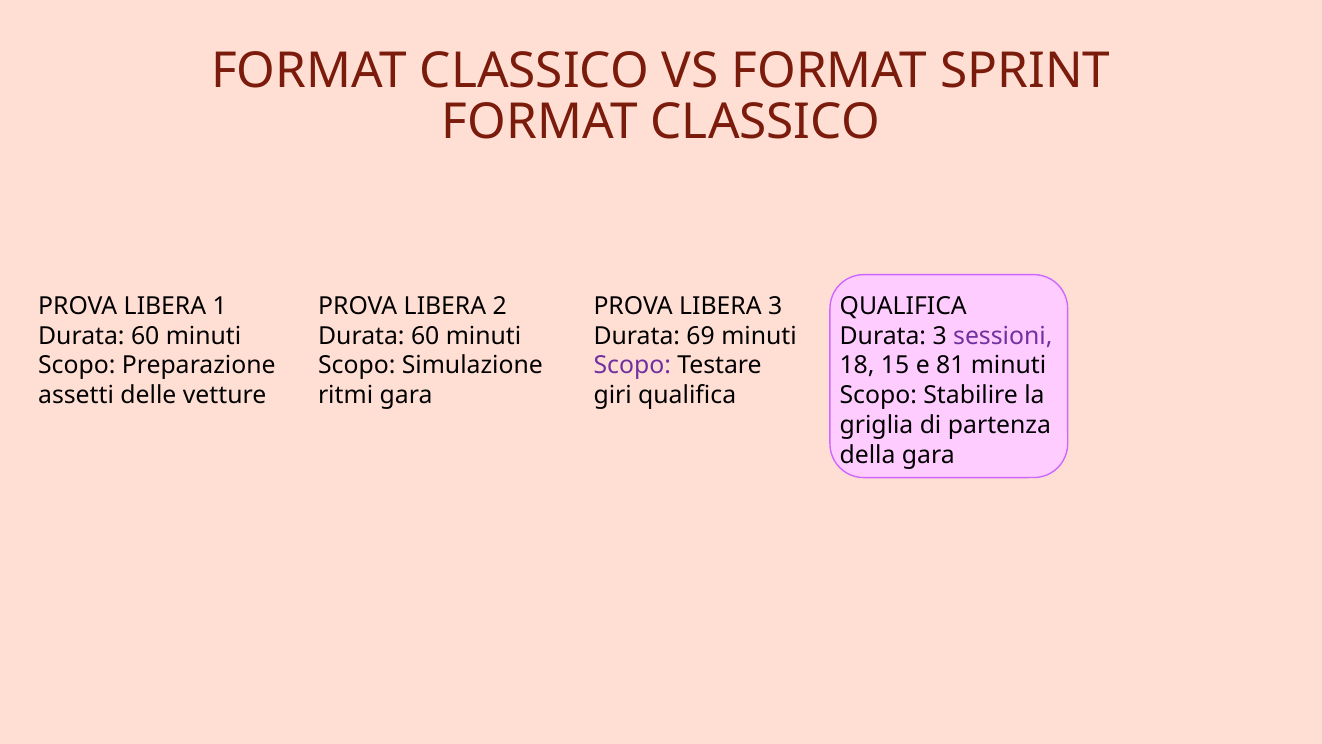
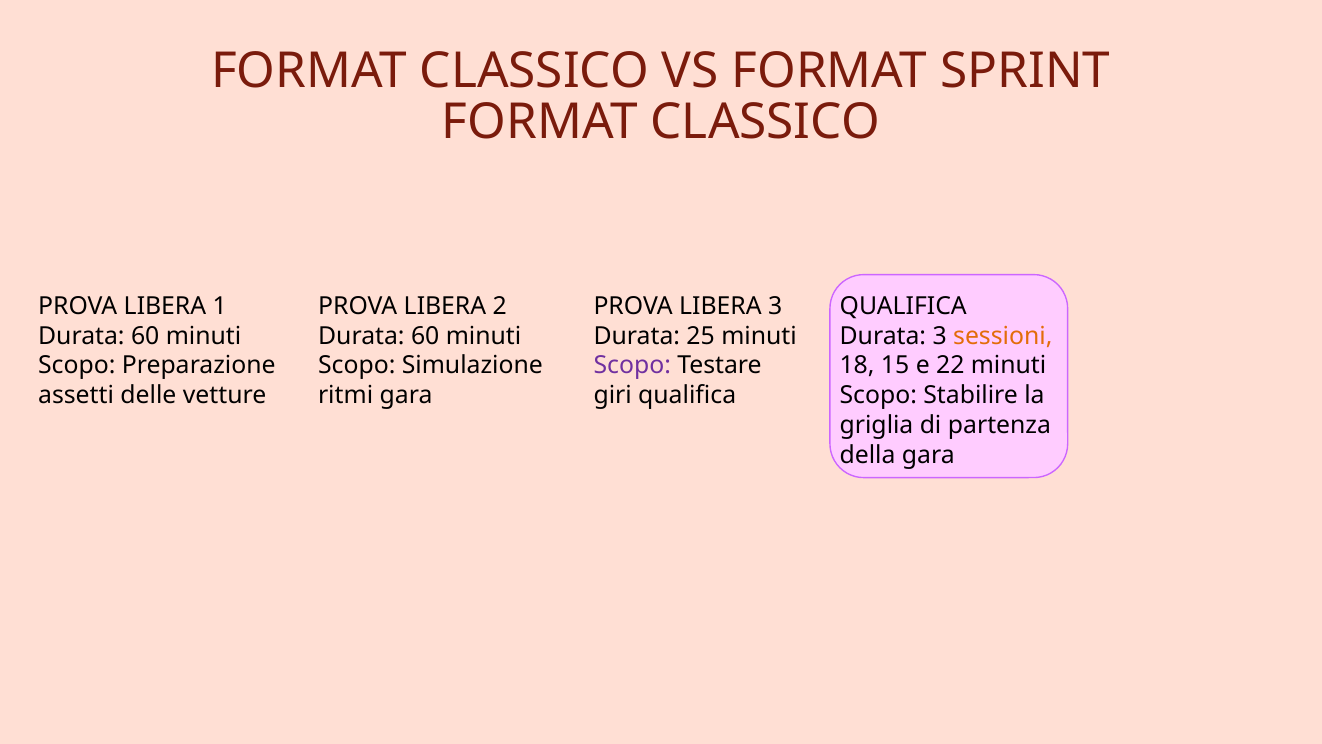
69: 69 -> 25 (701, 336)
sessioni colour: purple -> orange (1003, 336)
81: 81 -> 22 (950, 366)
